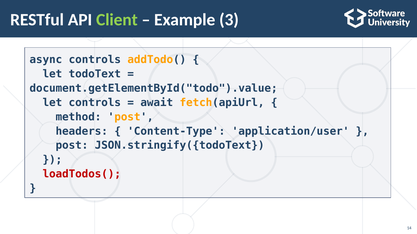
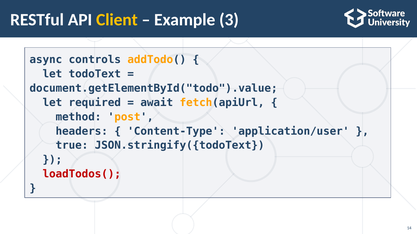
Client colour: light green -> yellow (117, 20)
let controls: controls -> required (95, 103)
post: post -> true (72, 146)
